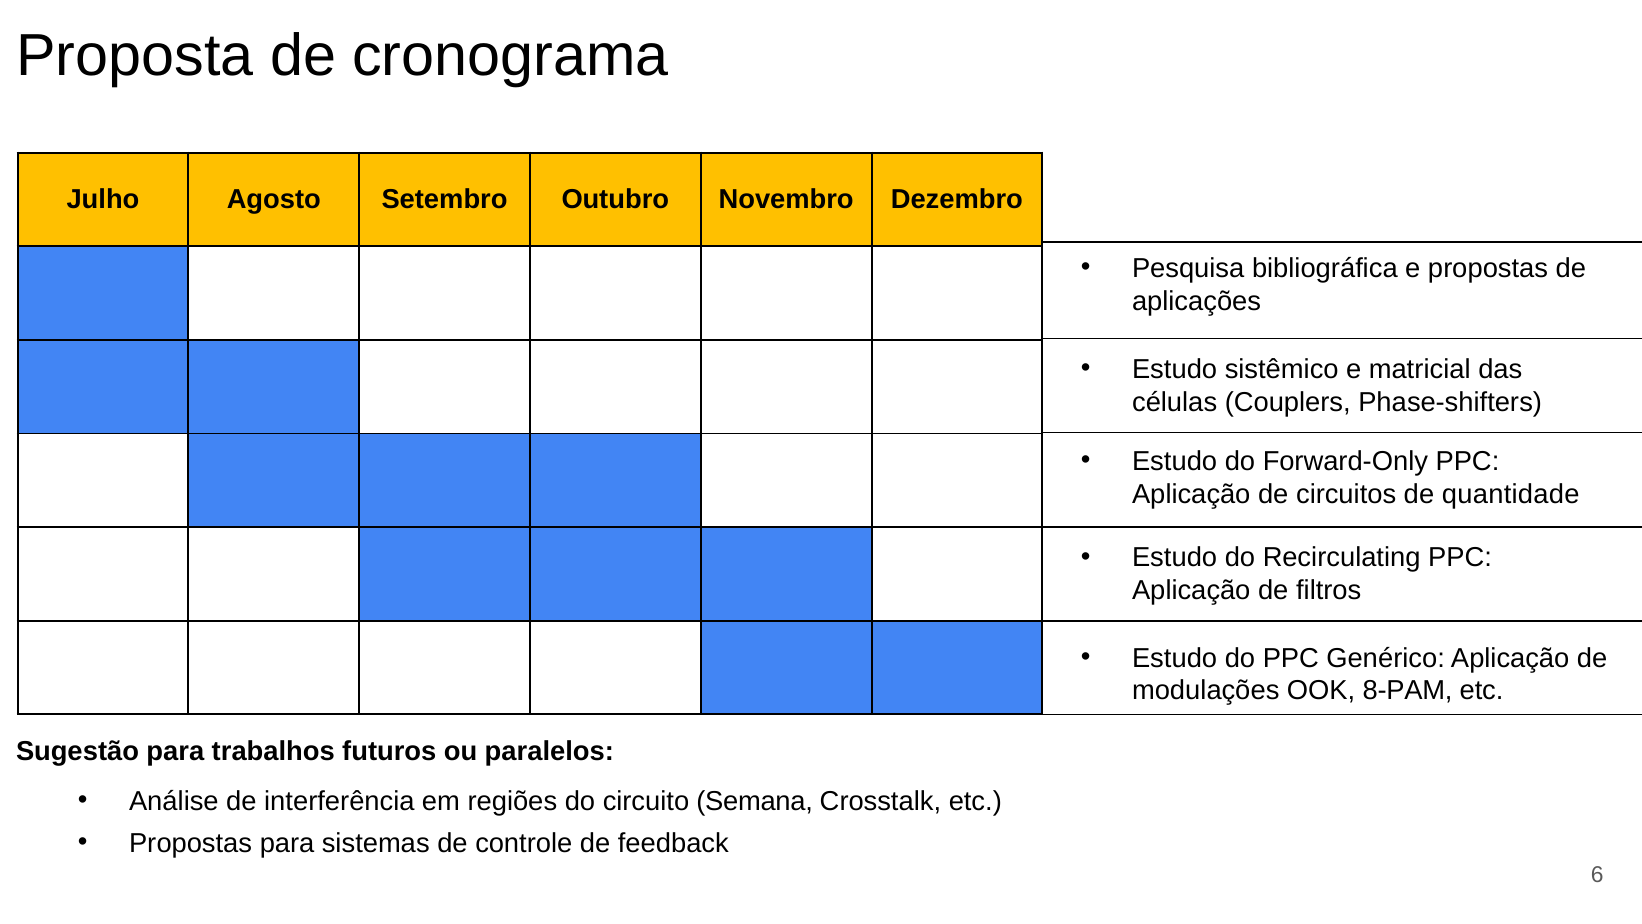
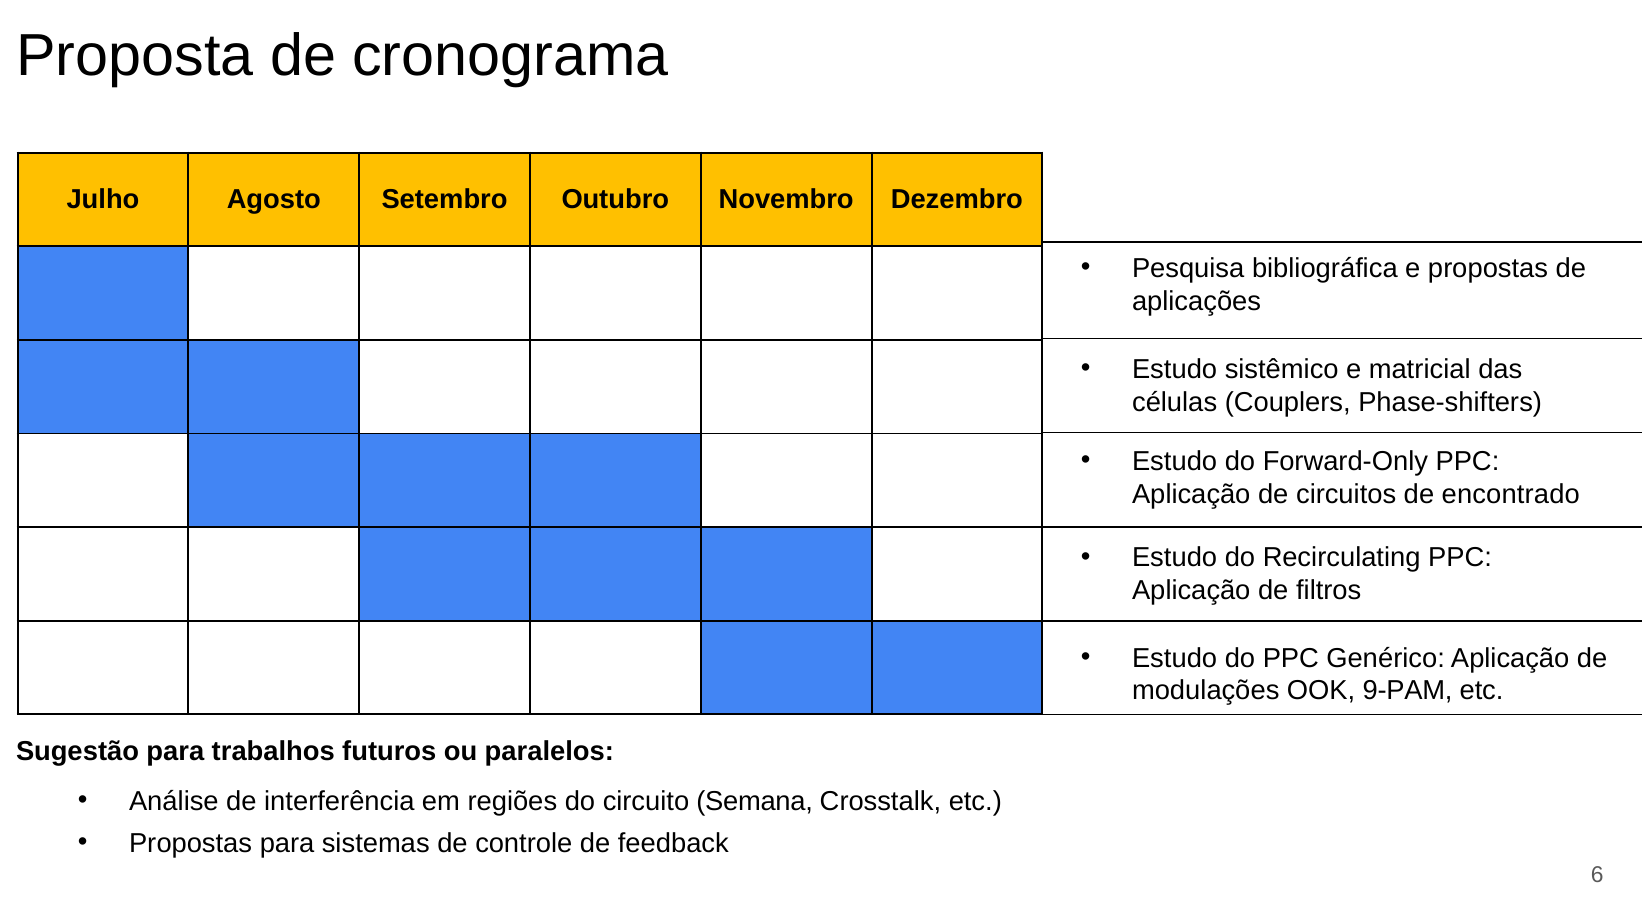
quantidade: quantidade -> encontrado (1511, 494)
8-PAM: 8-PAM -> 9-PAM (1408, 691)
